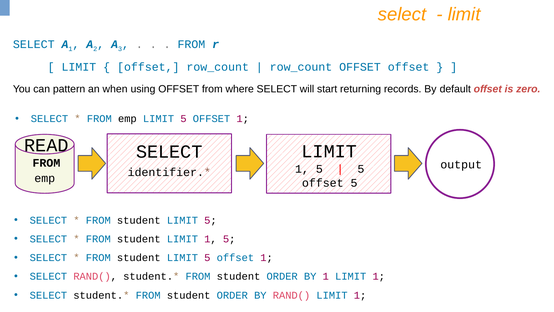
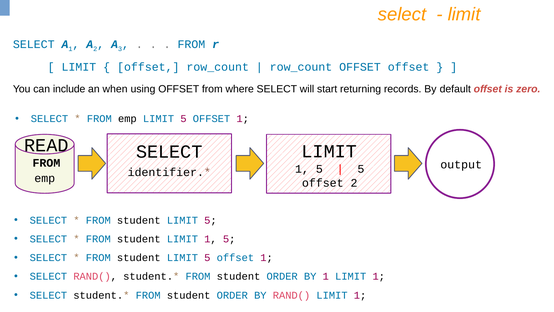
pattern: pattern -> include (69, 89)
offset 5: 5 -> 2 (354, 183)
